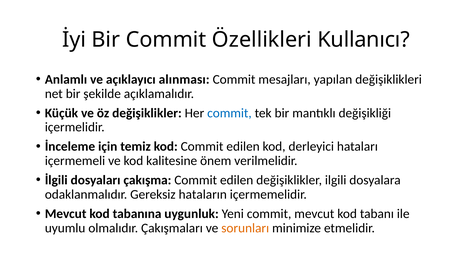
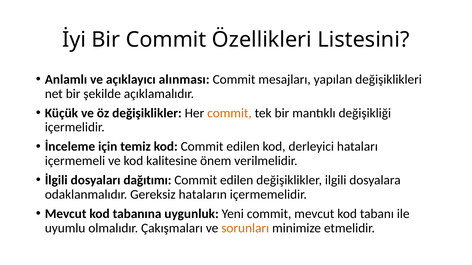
Kullanıcı: Kullanıcı -> Listesini (363, 40)
commit colour: blue -> orange (229, 113)
çakışma: çakışma -> dağıtımı (147, 180)
